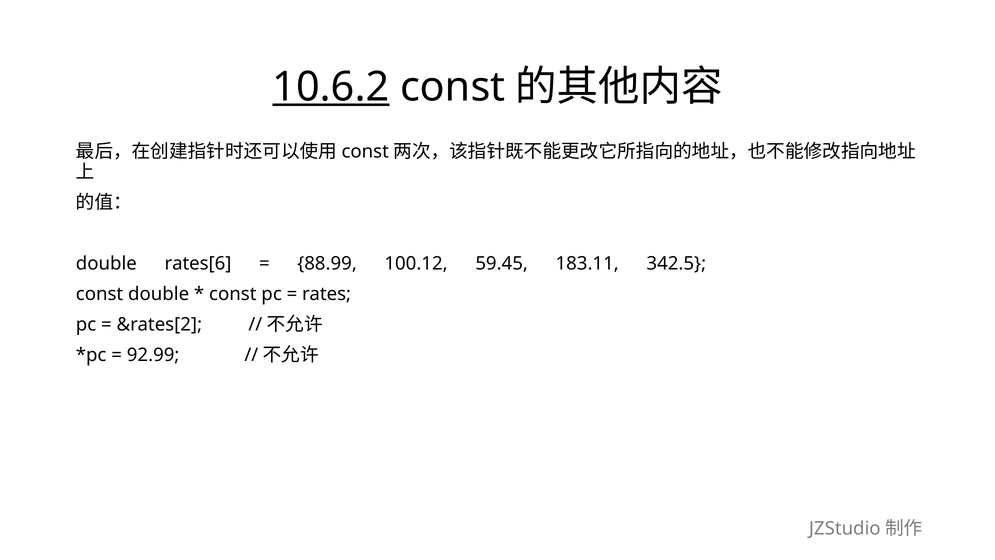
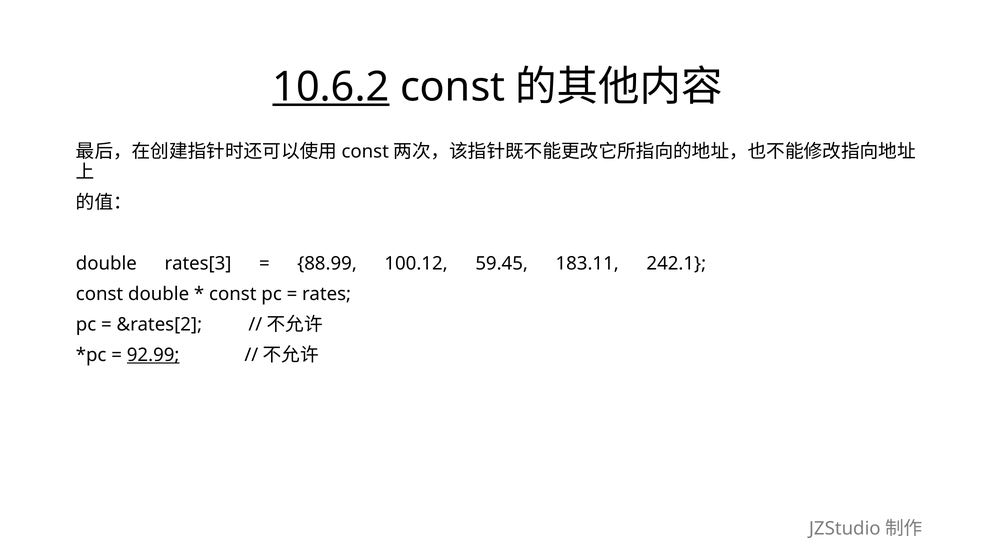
rates[6: rates[6 -> rates[3 (198, 263)
342.5: 342.5 -> 242.1 (676, 263)
92.99 underline: none -> present (153, 355)
